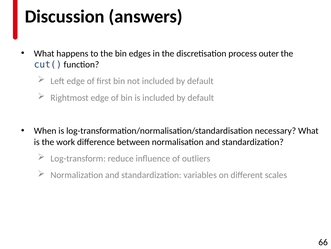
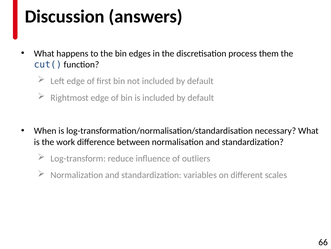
outer: outer -> them (269, 53)
